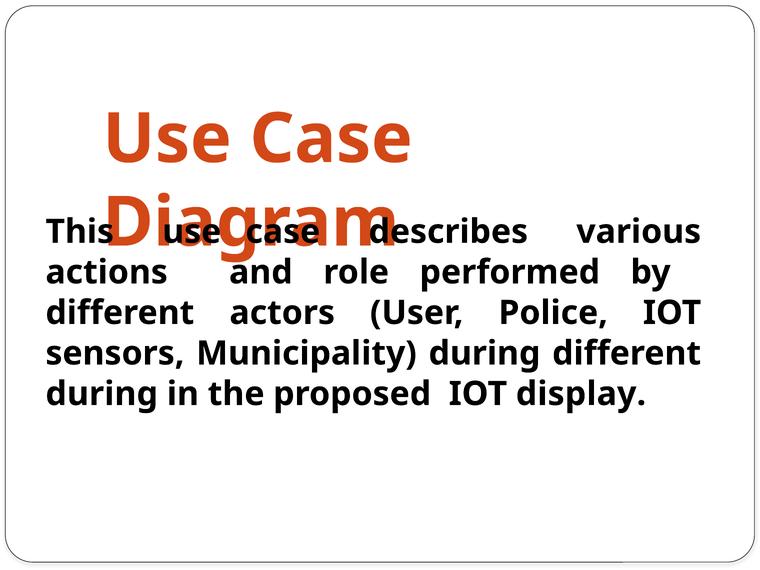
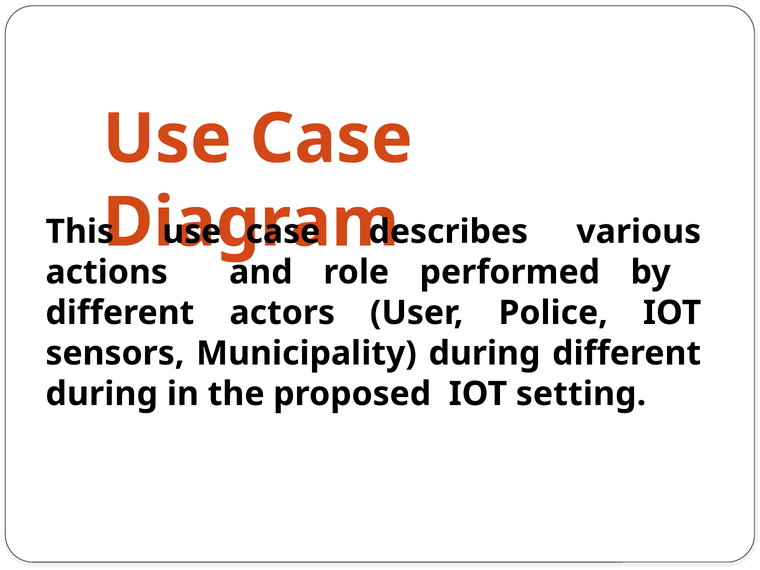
display: display -> setting (581, 394)
